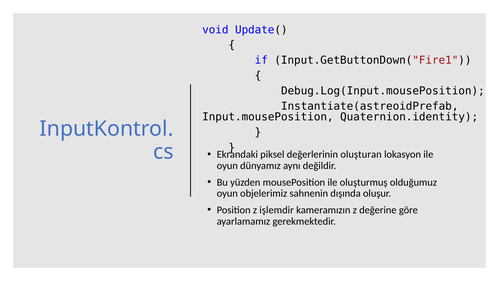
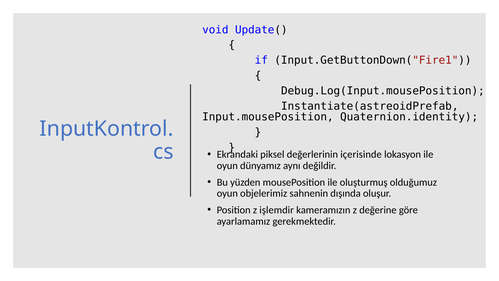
oluşturan: oluşturan -> içerisinde (361, 154)
